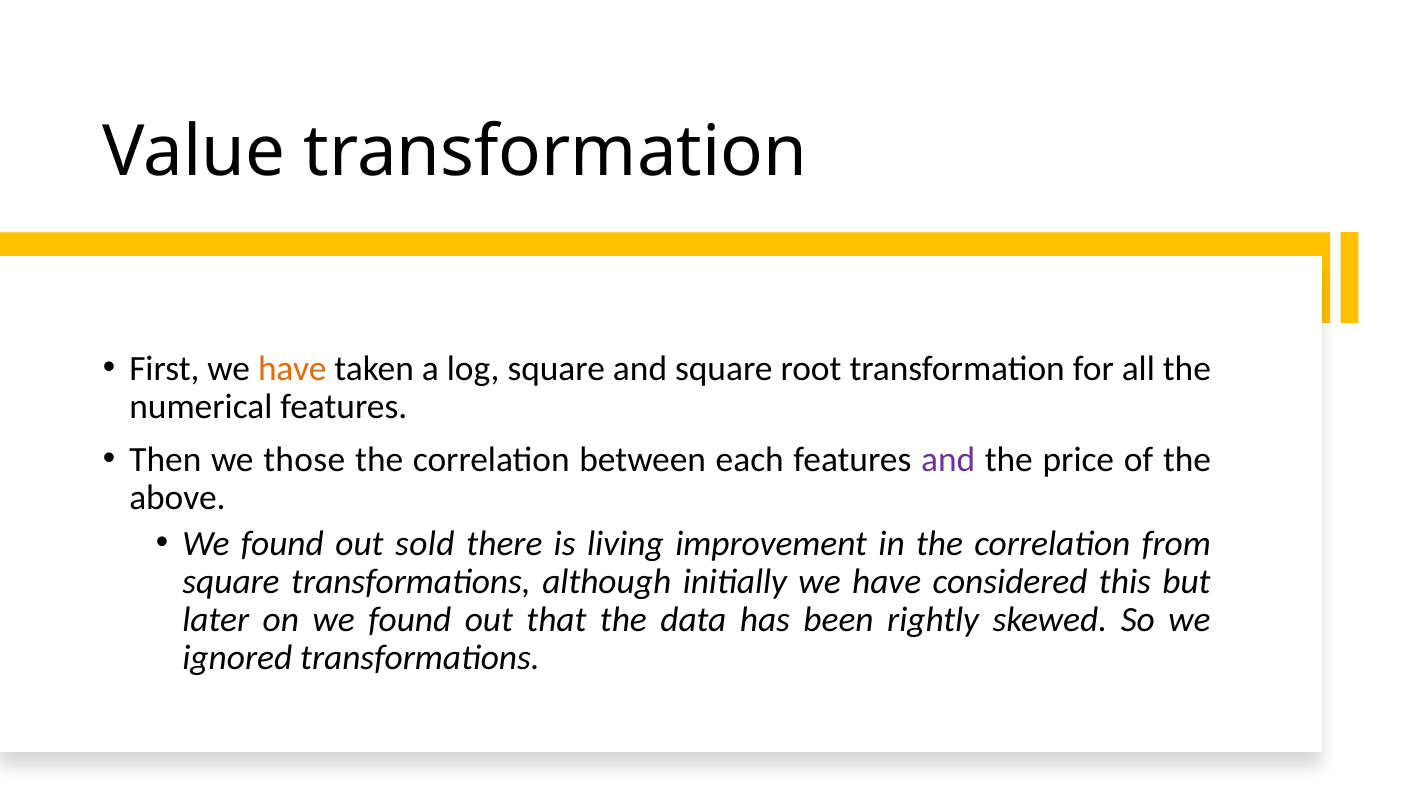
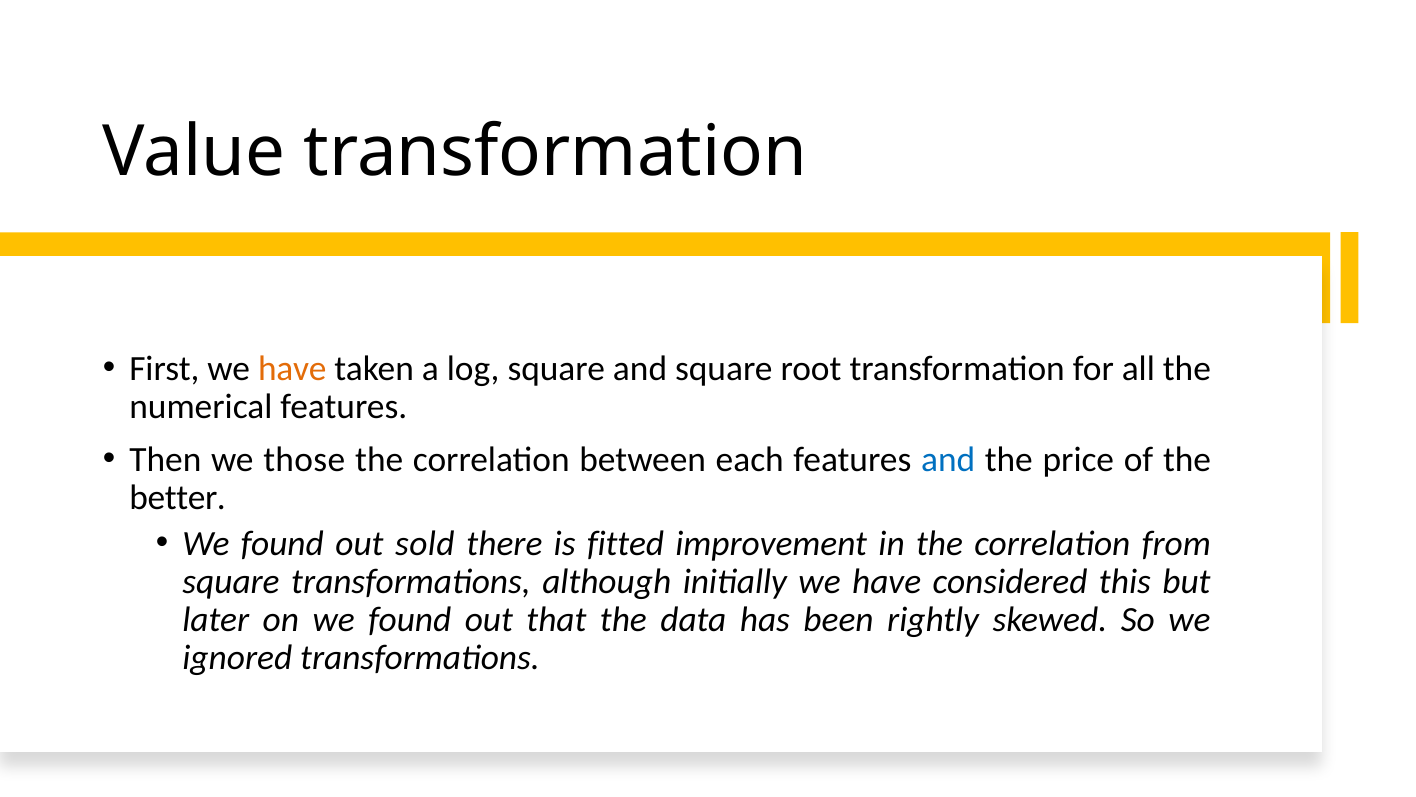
and colour: purple -> blue (948, 459)
above: above -> better (178, 498)
living: living -> fitted (626, 543)
